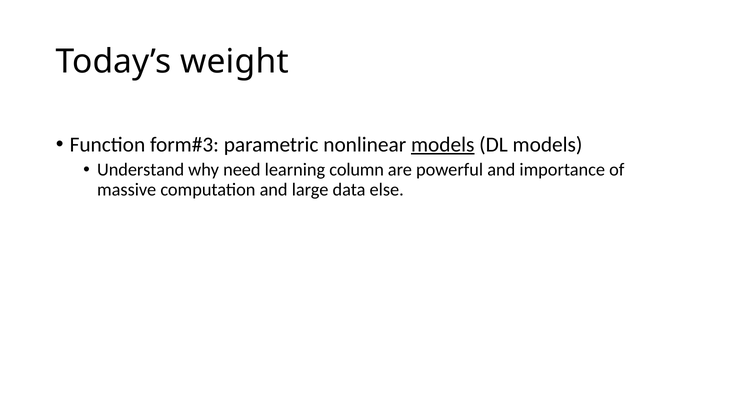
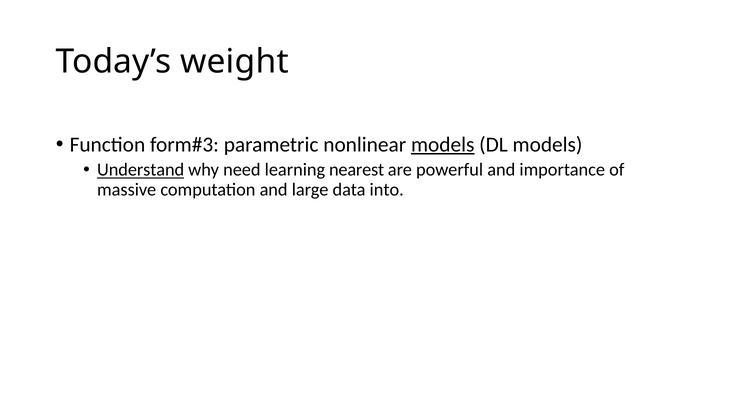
Understand underline: none -> present (141, 170)
column: column -> nearest (357, 170)
else: else -> into (387, 190)
